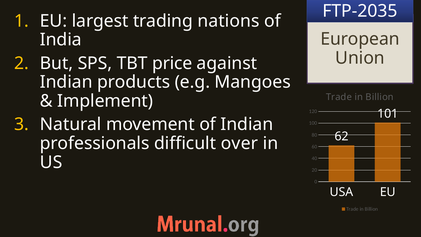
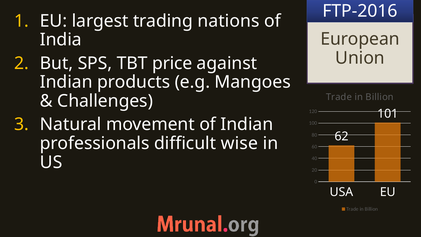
FTP-2035: FTP-2035 -> FTP-2016 (360, 11)
Implement: Implement -> Challenges (105, 101)
over: over -> wise (239, 143)
